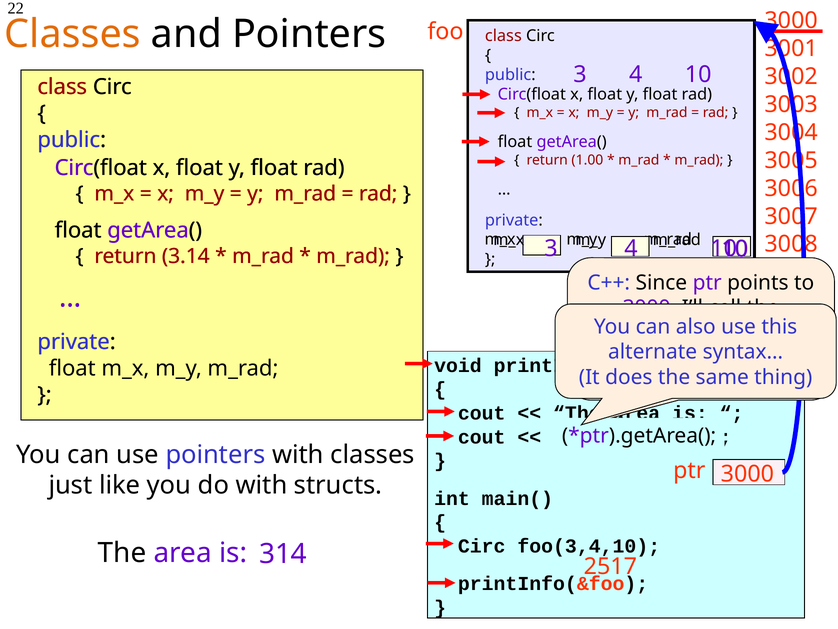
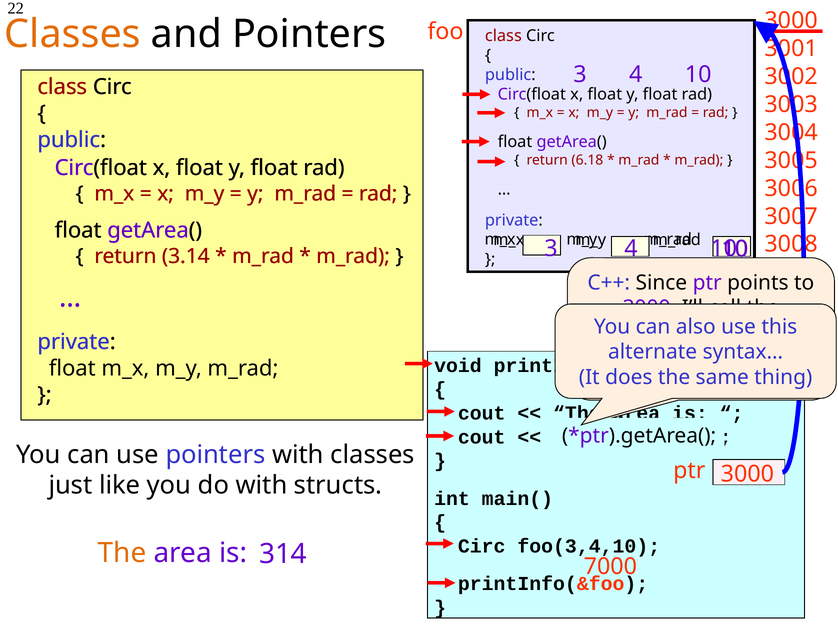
1.00: 1.00 -> 6.18 (587, 160)
The colour: black -> orange (122, 553)
2517: 2517 -> 7000 (610, 566)
